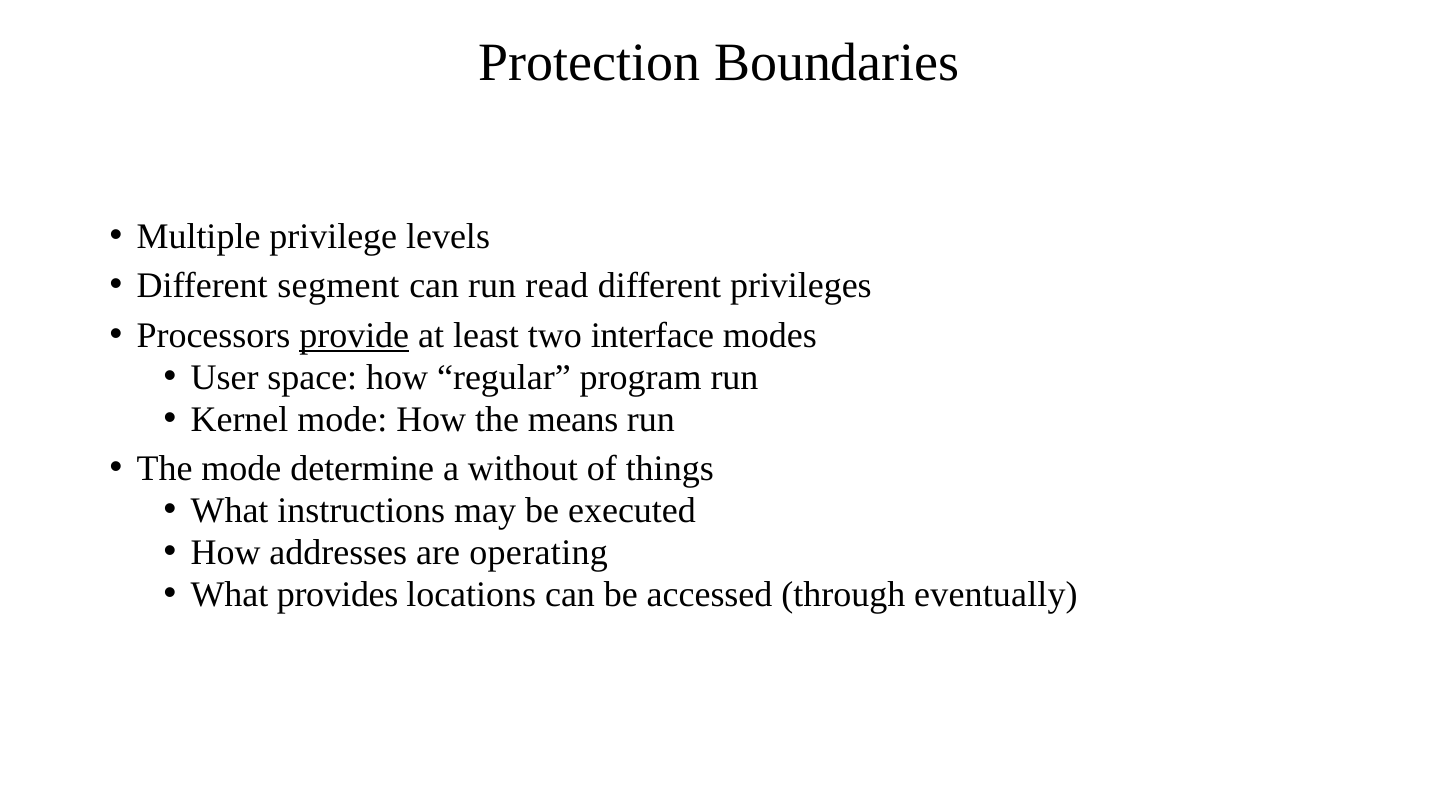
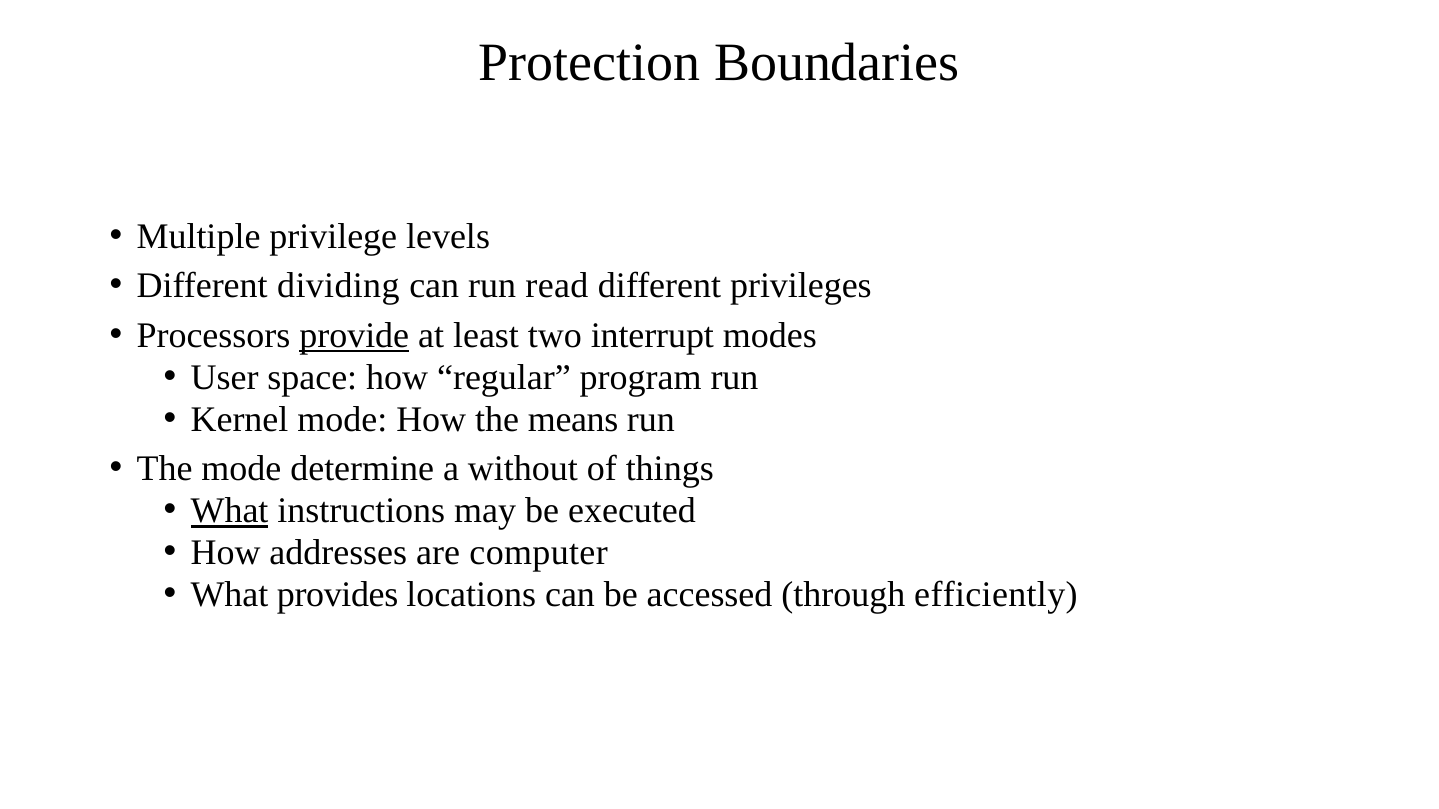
segment: segment -> dividing (338, 286)
interface: interface -> interrupt (652, 336)
What underline: none -> present (230, 511)
operating: operating -> computer (539, 553)
eventually: eventually -> efficiently (996, 595)
